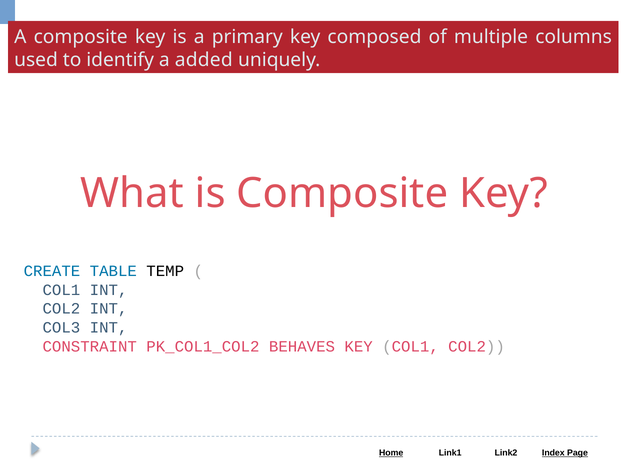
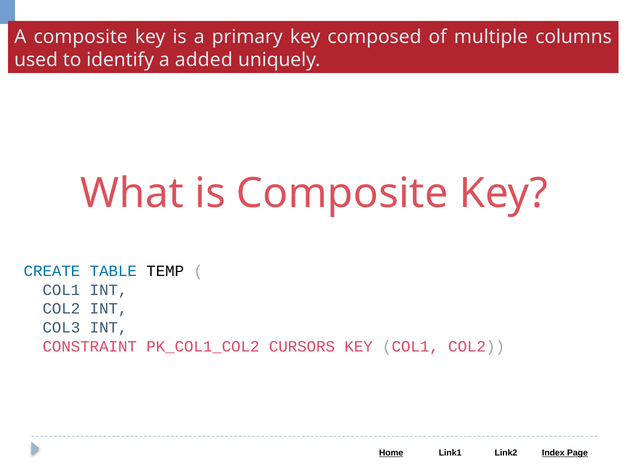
BEHAVES: BEHAVES -> CURSORS (302, 347)
